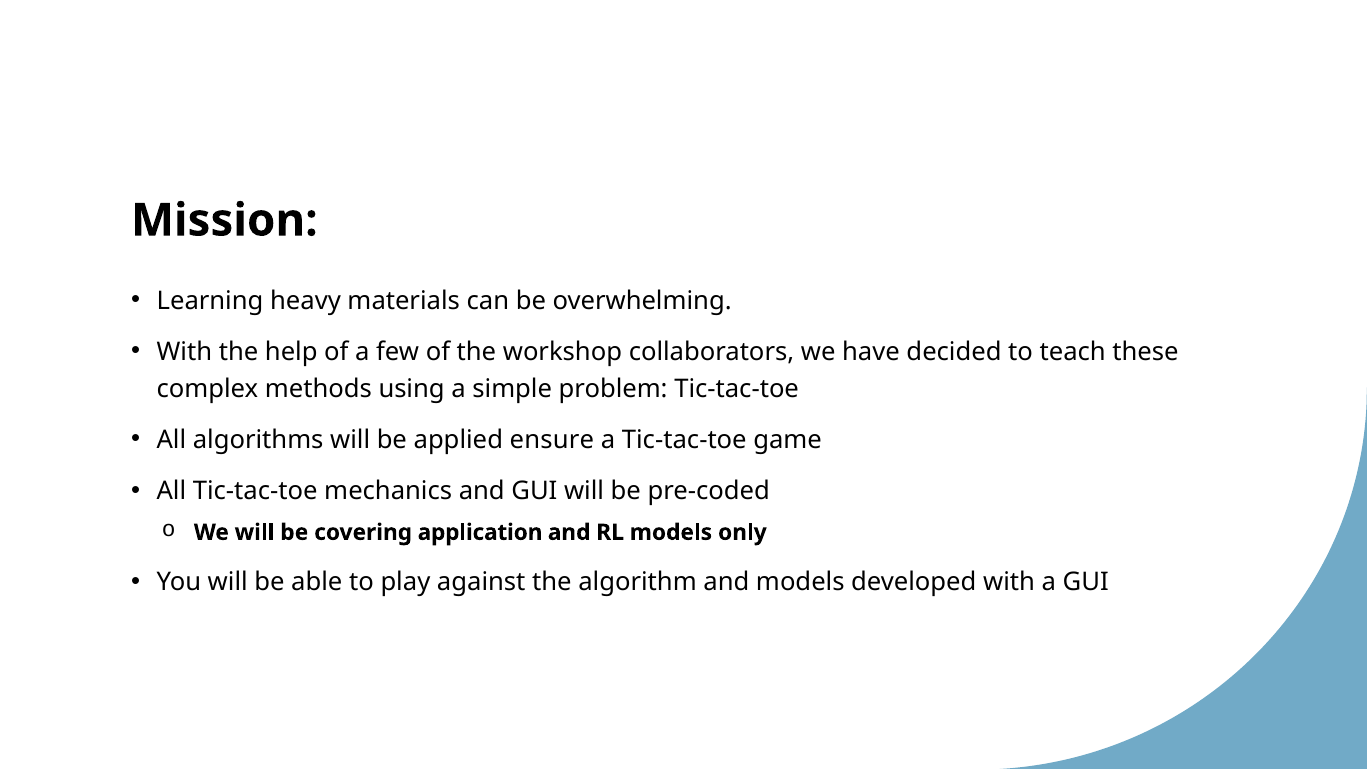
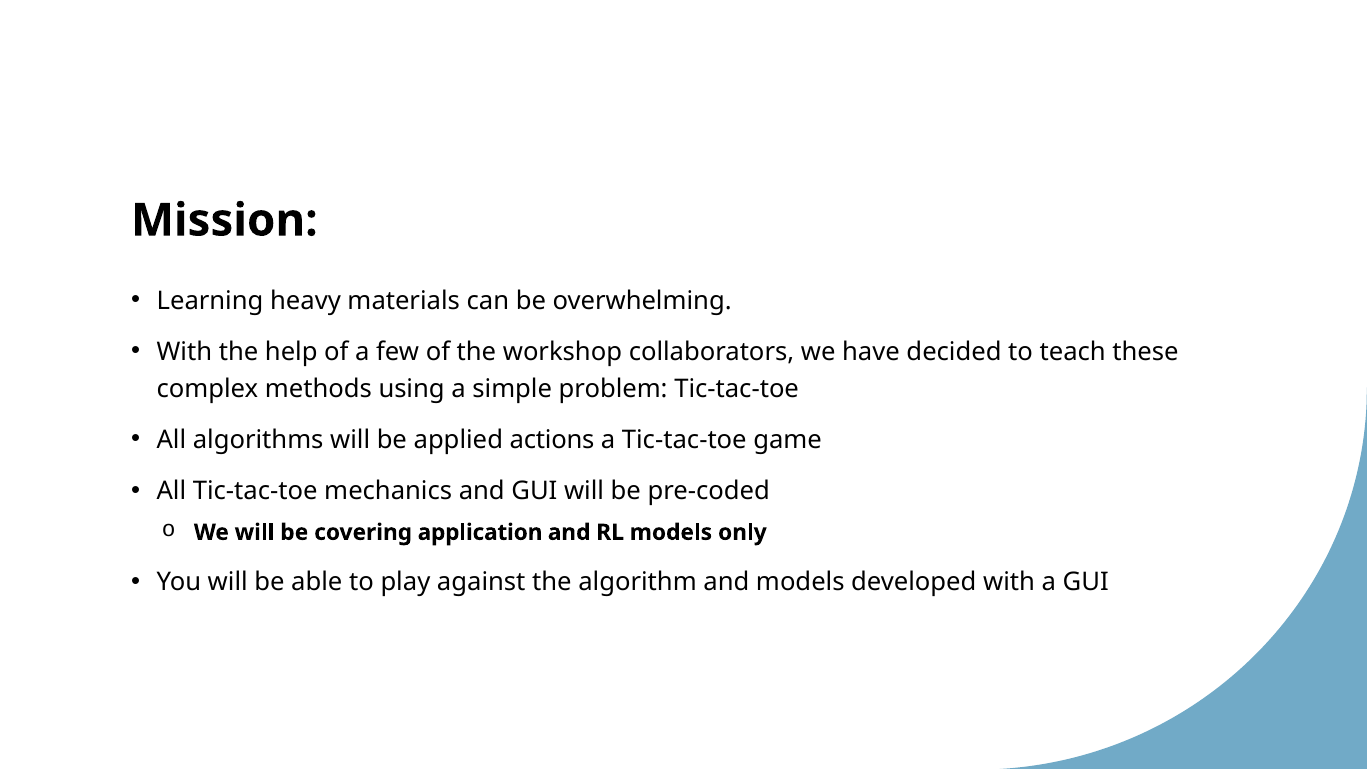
ensure: ensure -> actions (552, 440)
